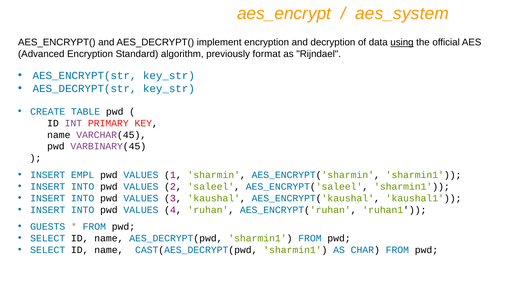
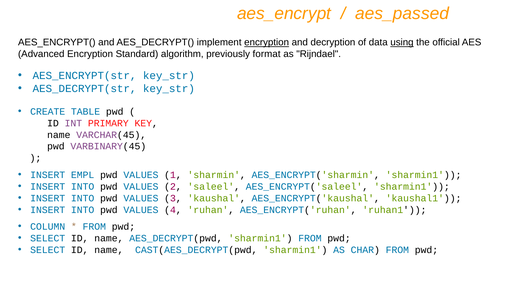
aes_system: aes_system -> aes_passed (402, 13)
encryption underline: none -> present (267, 42)
GUESTS: GUESTS -> COLUMN (48, 227)
